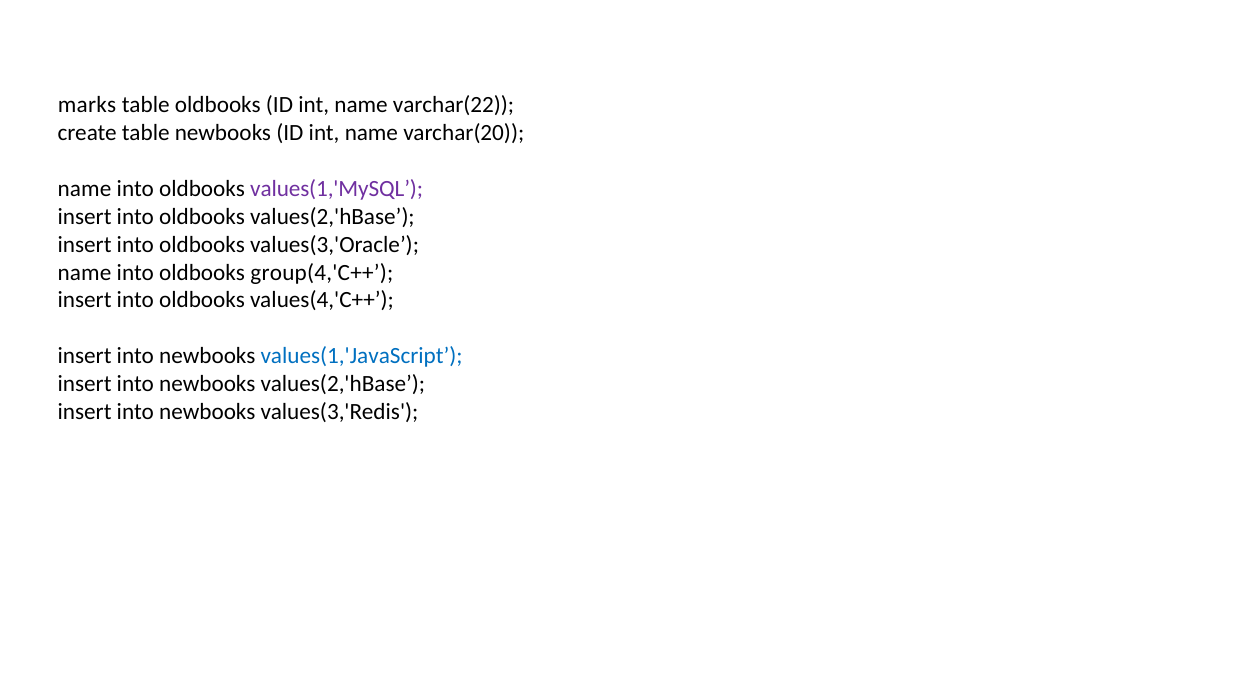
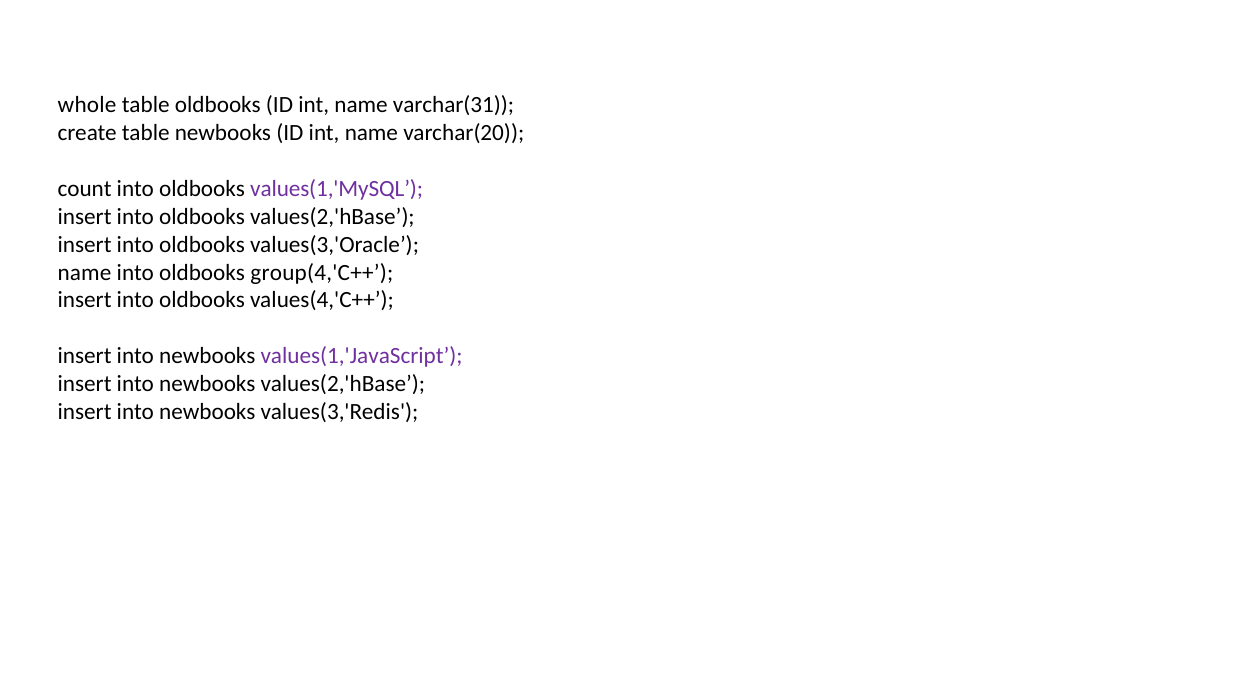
marks: marks -> whole (87, 105)
varchar(22: varchar(22 -> varchar(31 (453, 105)
name: name -> count (85, 189)
values(1,'JavaScript colour: blue -> purple (362, 356)
